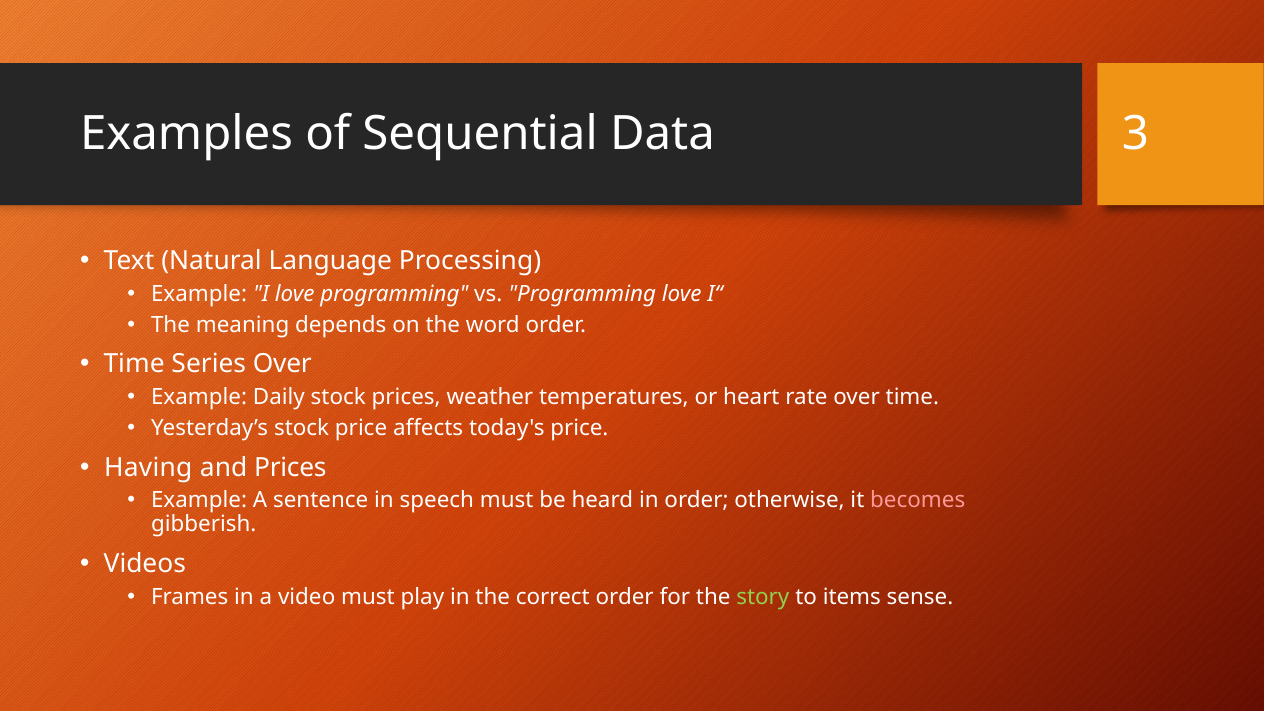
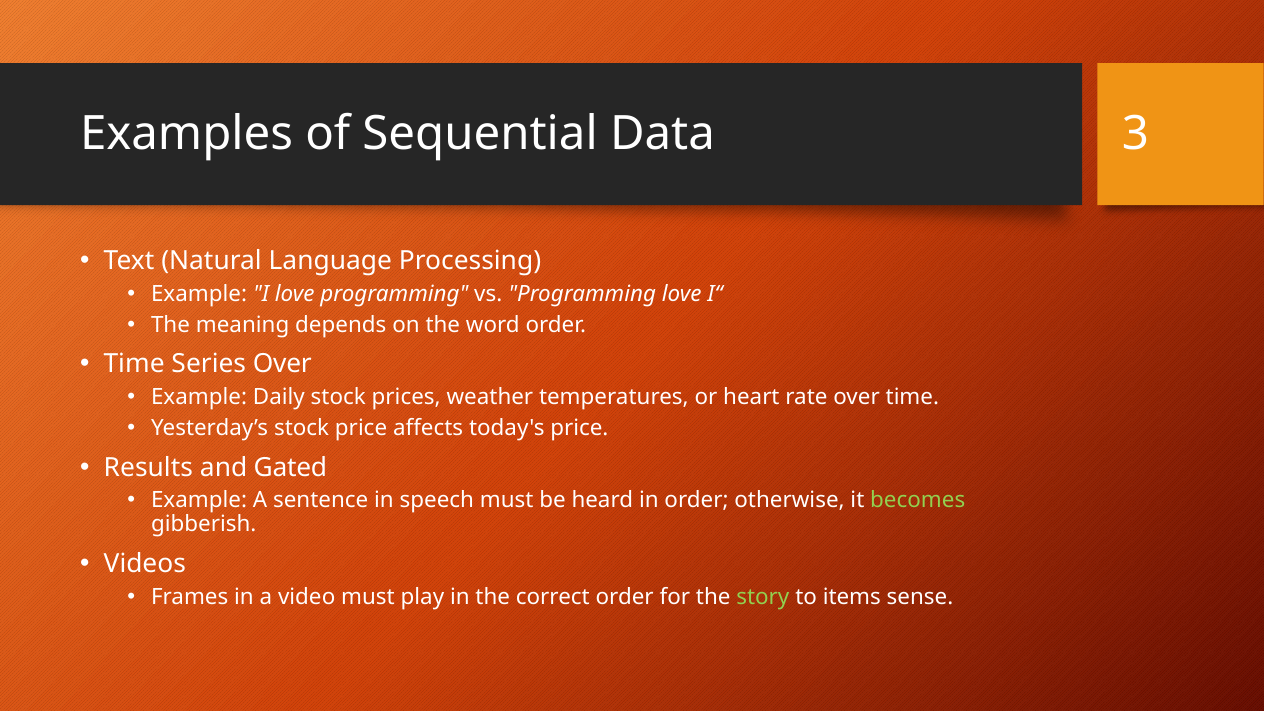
Having: Having -> Results (148, 467)
and Prices: Prices -> Gated (290, 467)
becomes colour: pink -> light green (918, 500)
